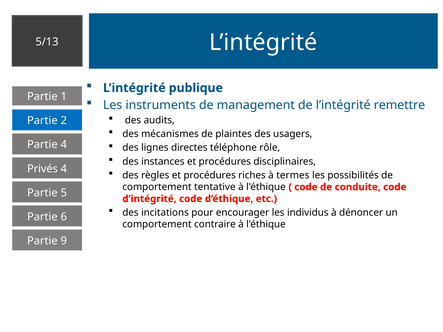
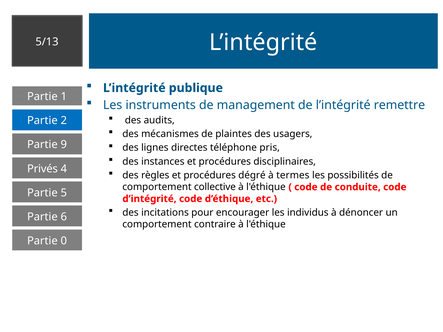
Partie 4: 4 -> 9 (64, 145)
rôle: rôle -> pris (270, 148)
riches: riches -> dégré (252, 175)
tentative: tentative -> collective (215, 187)
9: 9 -> 0 (64, 241)
